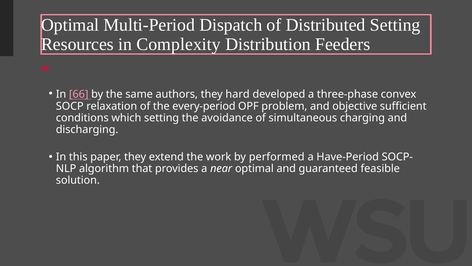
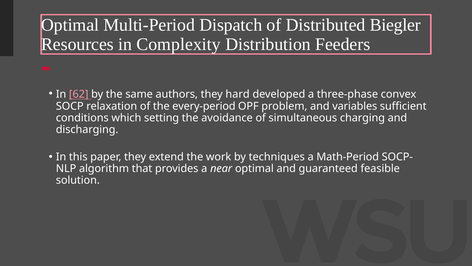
Distributed Setting: Setting -> Biegler (395, 25)
66: 66 -> 62 (79, 94)
objective: objective -> variables (355, 106)
performed: performed -> techniques (277, 157)
Have-Period: Have-Period -> Math-Period (348, 157)
